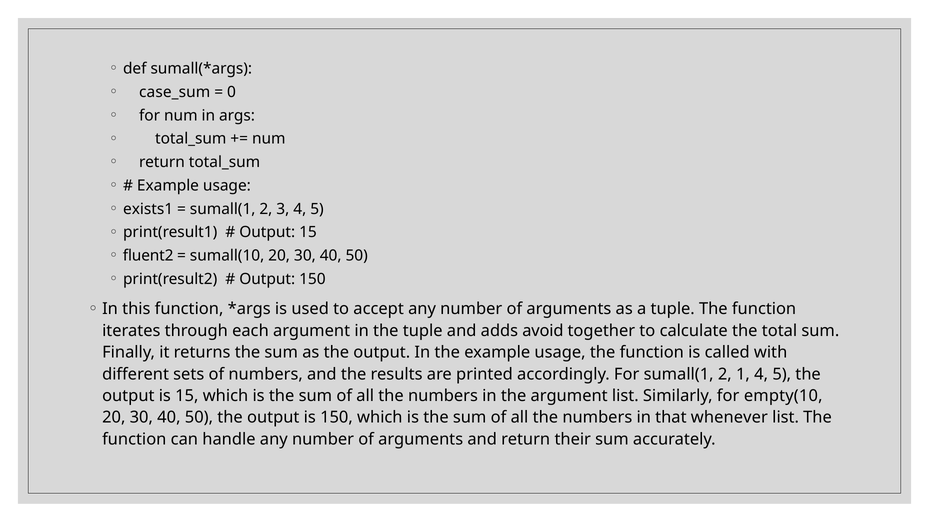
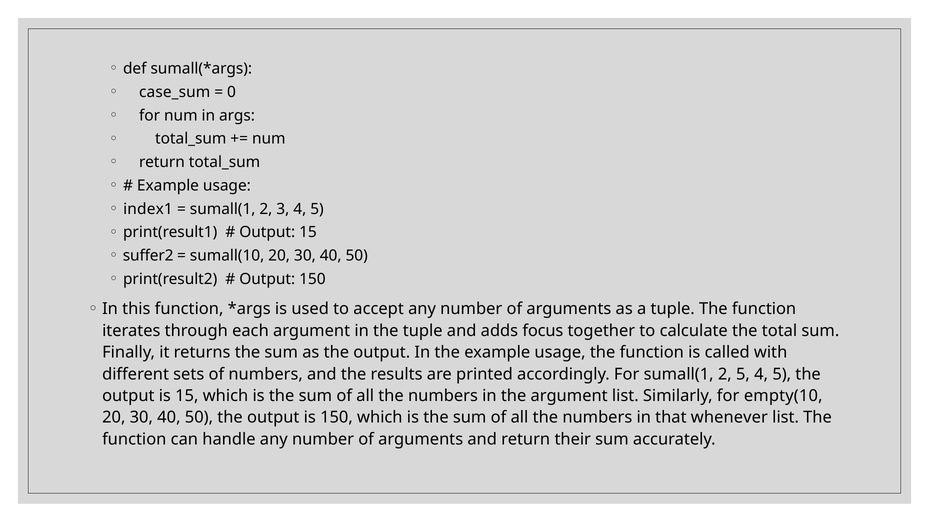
exists1: exists1 -> index1 (148, 209)
fluent2: fluent2 -> suffer2 (148, 256)
avoid: avoid -> focus (543, 331)
2 1: 1 -> 5 (743, 375)
